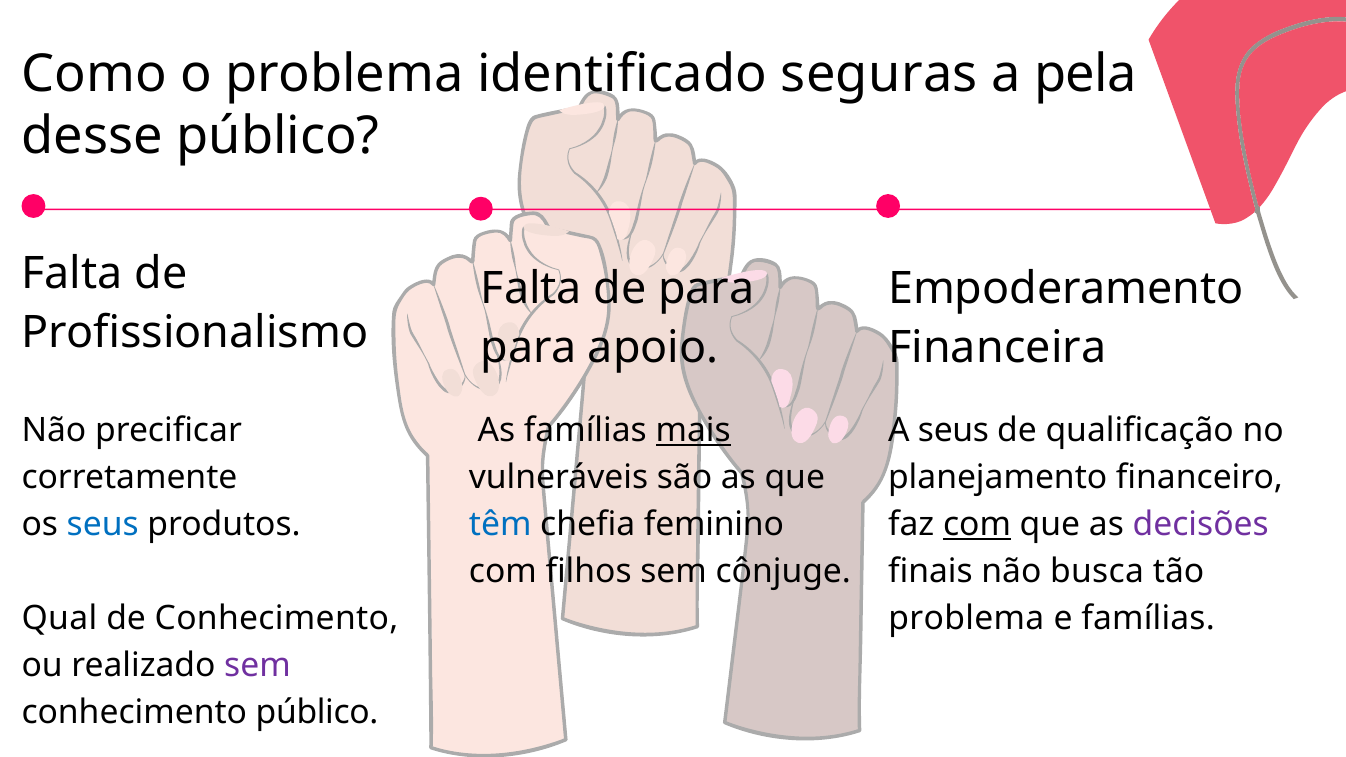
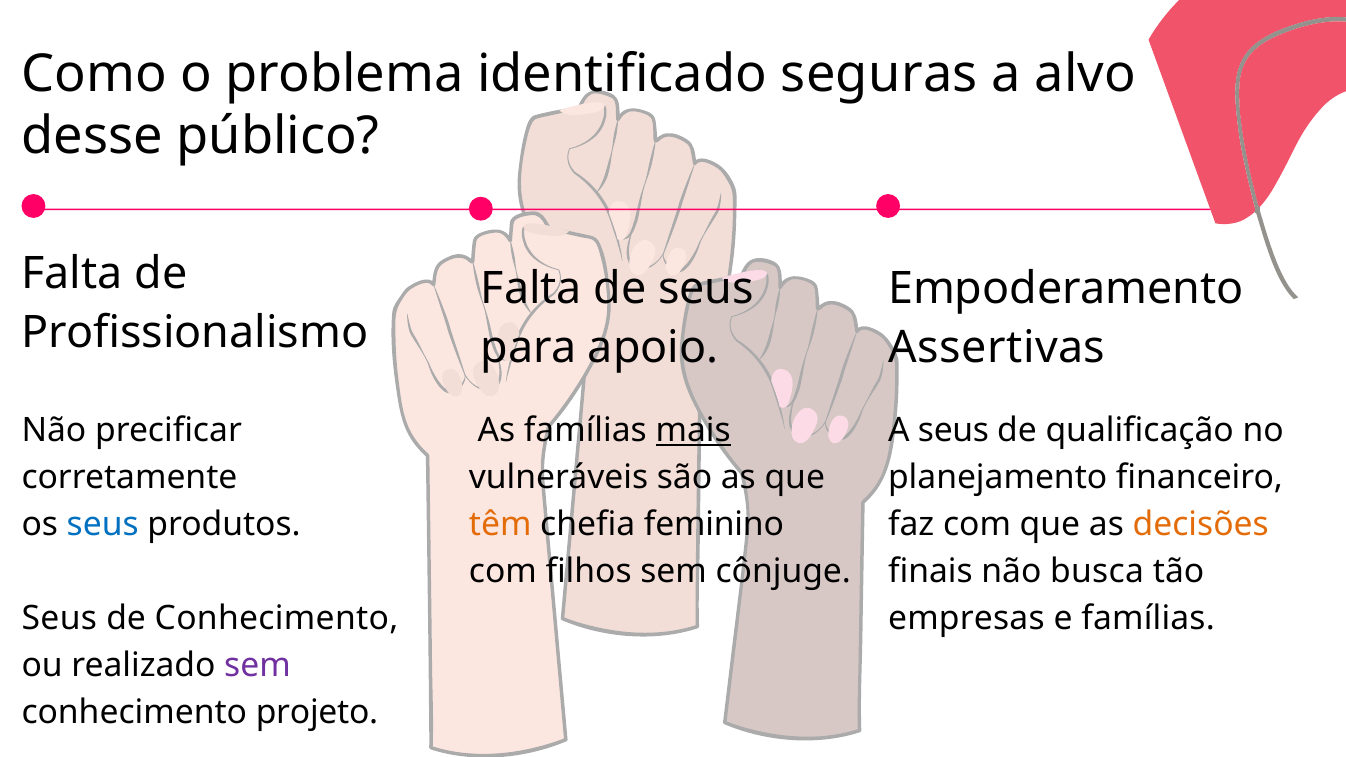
pela: pela -> alvo (1085, 74)
de para: para -> seus (706, 289)
Financeira: Financeira -> Assertivas (997, 347)
têm colour: blue -> orange (500, 525)
com underline: present -> none (977, 525)
decisões colour: purple -> orange (1201, 525)
Qual: Qual -> Seus (59, 619)
problema: problema -> empresas (966, 619)
conhecimento público: público -> projeto (317, 713)
